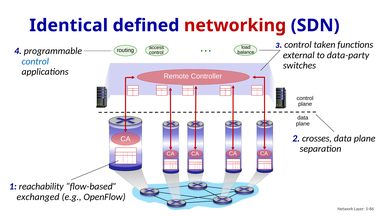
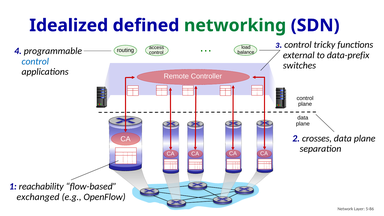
Identical: Identical -> Idealized (69, 25)
networking colour: red -> green (235, 25)
taken: taken -> tricky (325, 45)
data-party: data-party -> data-prefix (348, 55)
